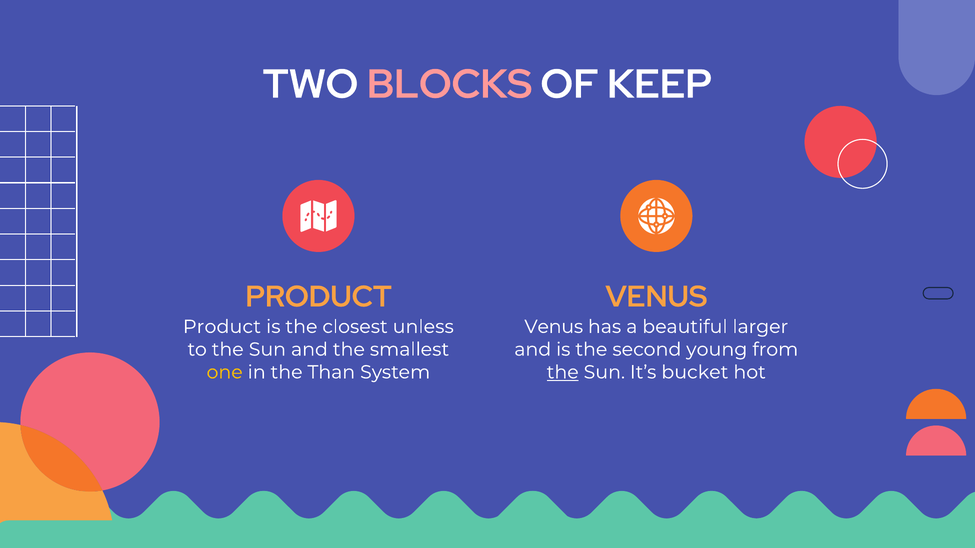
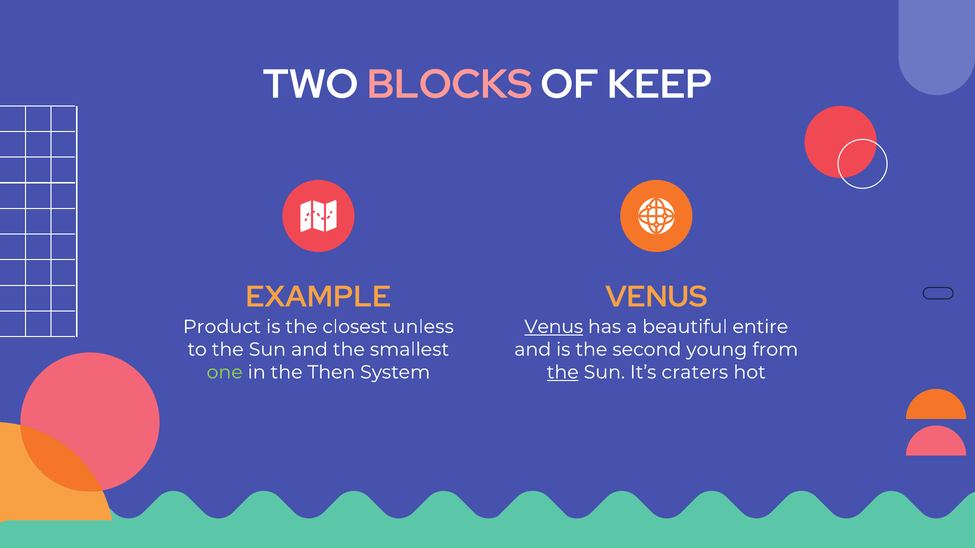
PRODUCT: PRODUCT -> EXAMPLE (318, 297)
Venus underline: none -> present (554, 327)
larger: larger -> entire (760, 327)
one colour: yellow -> light green (225, 372)
Than: Than -> Then (331, 372)
bucket: bucket -> craters (695, 372)
